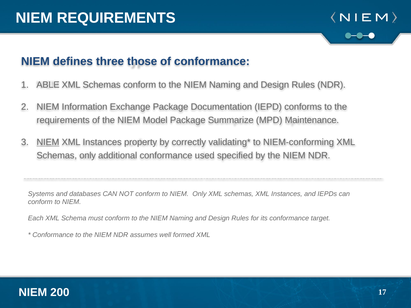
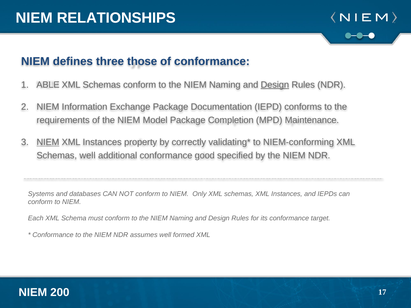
NIEM REQUIREMENTS: REQUIREMENTS -> RELATIONSHIPS (116, 18)
Design underline: none -> present (275, 85)
Summarize: Summarize -> Completion (231, 120)
Schemas only: only -> well (88, 155)
used: used -> good (205, 155)
